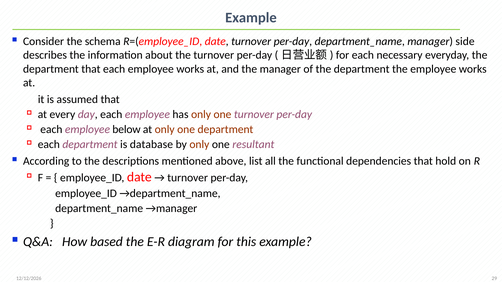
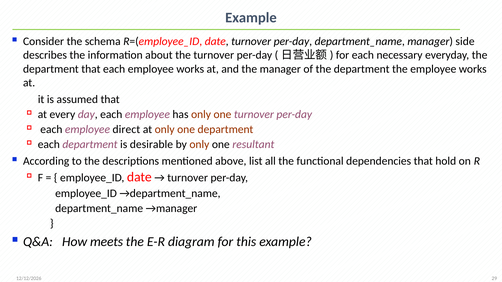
below: below -> direct (126, 129)
database: database -> desirable (151, 144)
based: based -> meets (107, 242)
